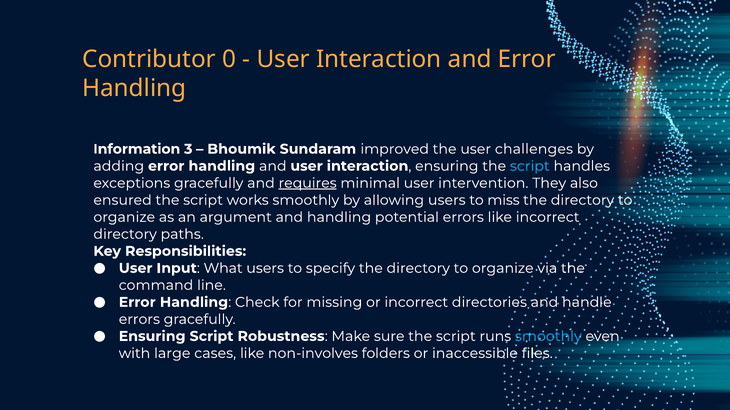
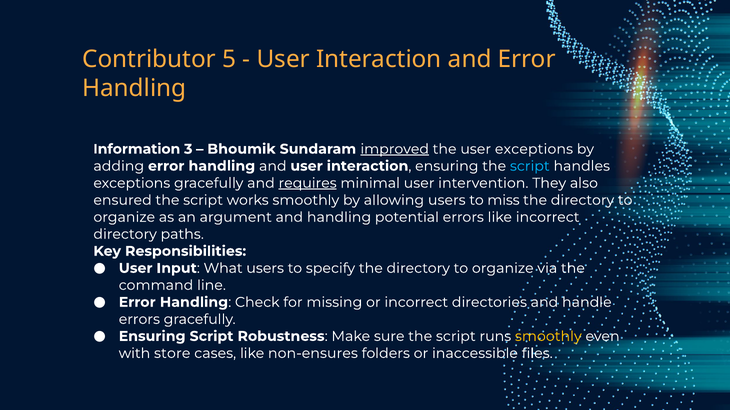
0: 0 -> 5 (229, 59)
improved underline: none -> present (395, 149)
user challenges: challenges -> exceptions (534, 149)
smoothly colour: light blue -> yellow (548, 337)
large: large -> store (172, 354)
non-involves: non-involves -> non-ensures (313, 354)
